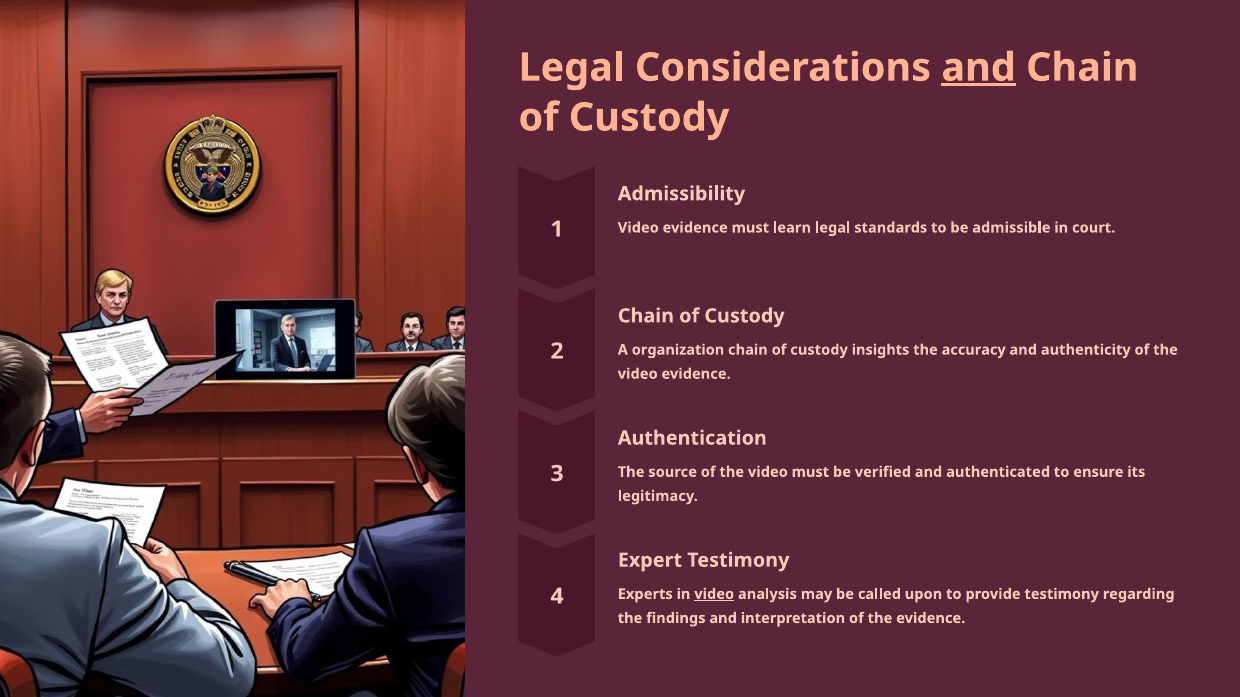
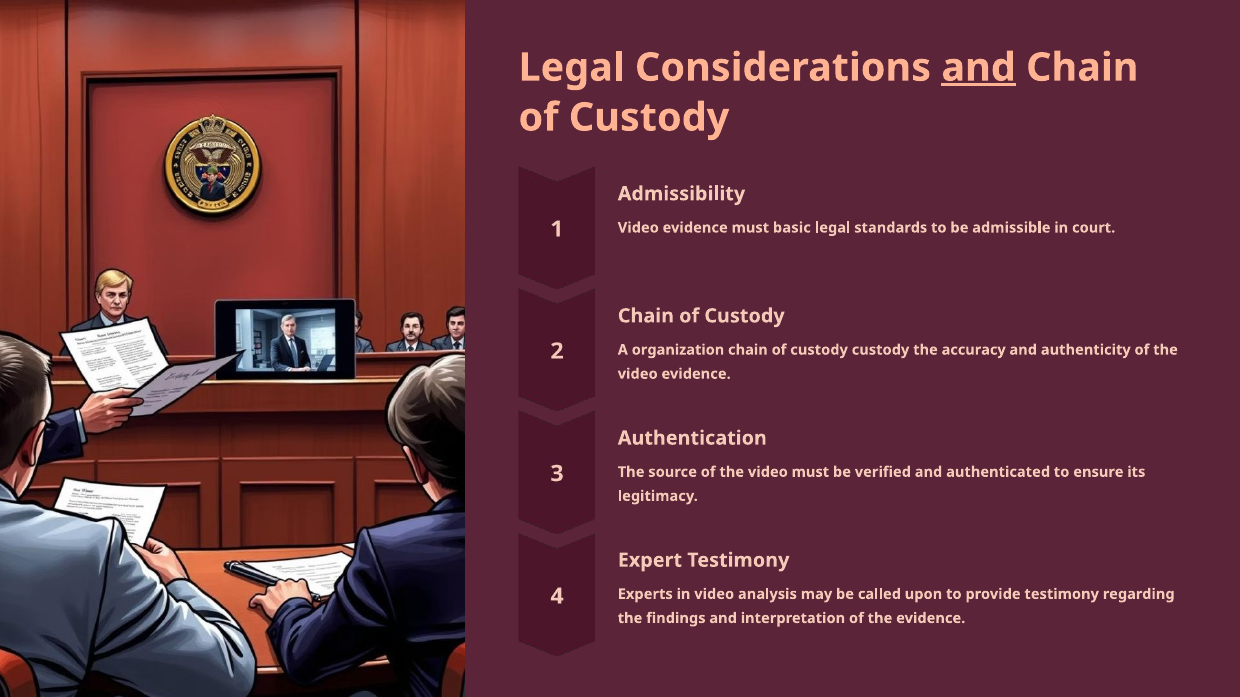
learn: learn -> basic (792, 228)
custody insights: insights -> custody (880, 350)
video underline: present -> none (714, 594)
